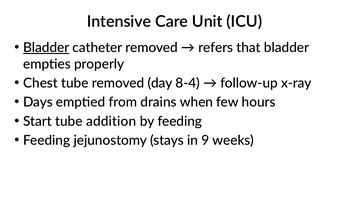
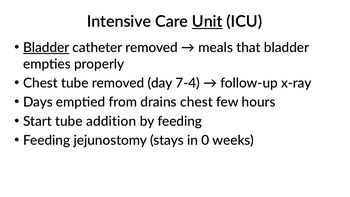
Unit underline: none -> present (207, 22)
refers: refers -> meals (216, 48)
8-4: 8-4 -> 7-4 (188, 83)
drains when: when -> chest (196, 102)
9: 9 -> 0 (205, 140)
